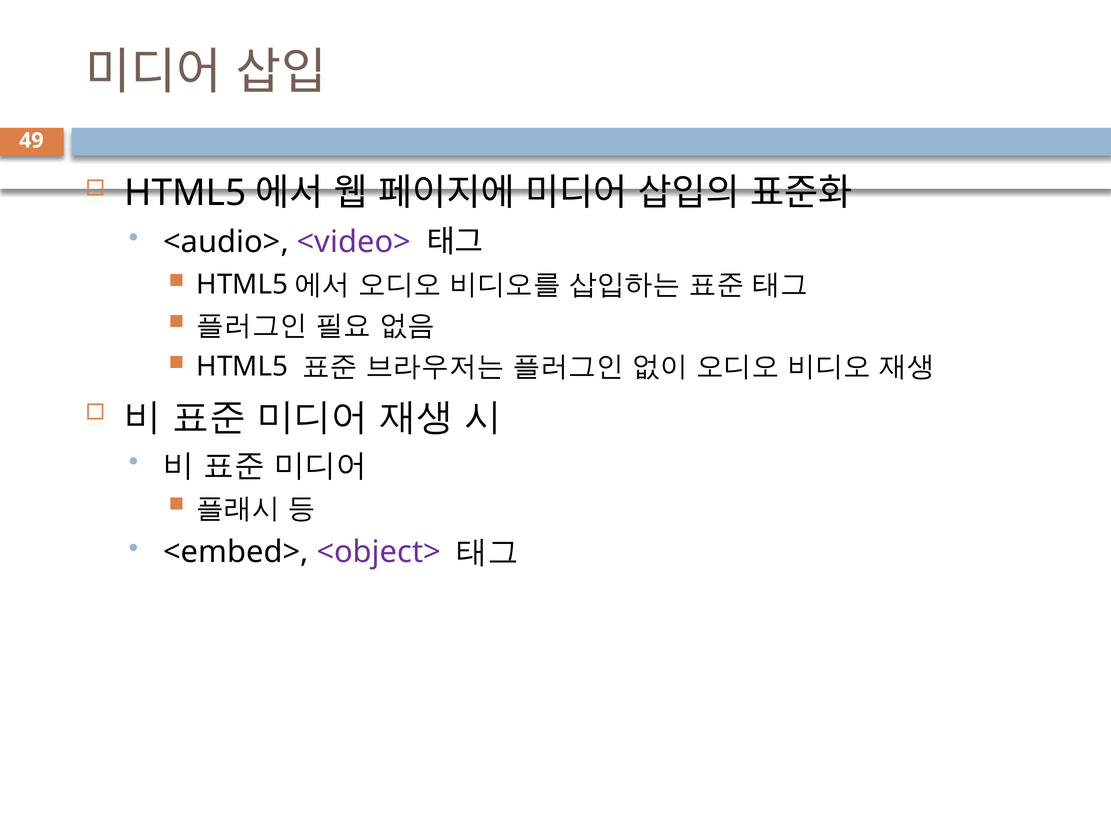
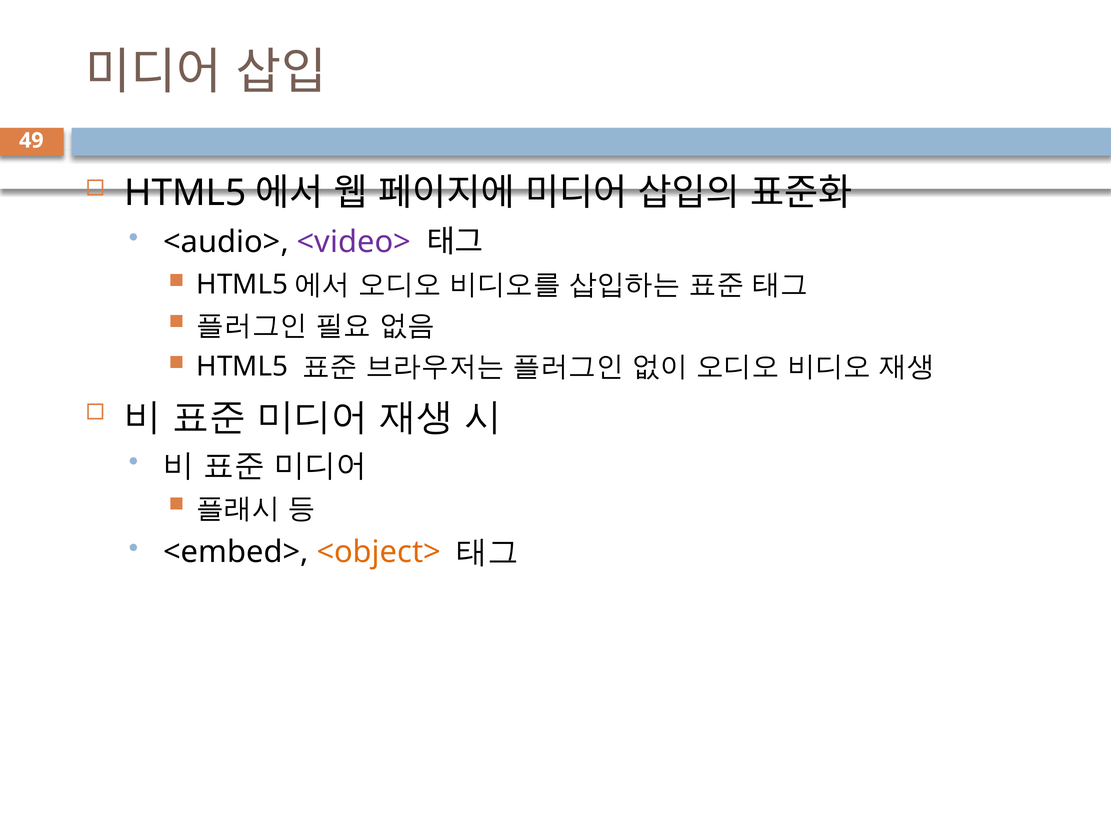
<object> colour: purple -> orange (379, 552)
